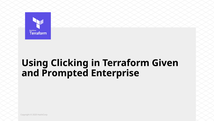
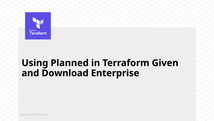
Clicking: Clicking -> Planned (70, 63)
Prompted: Prompted -> Download (65, 73)
